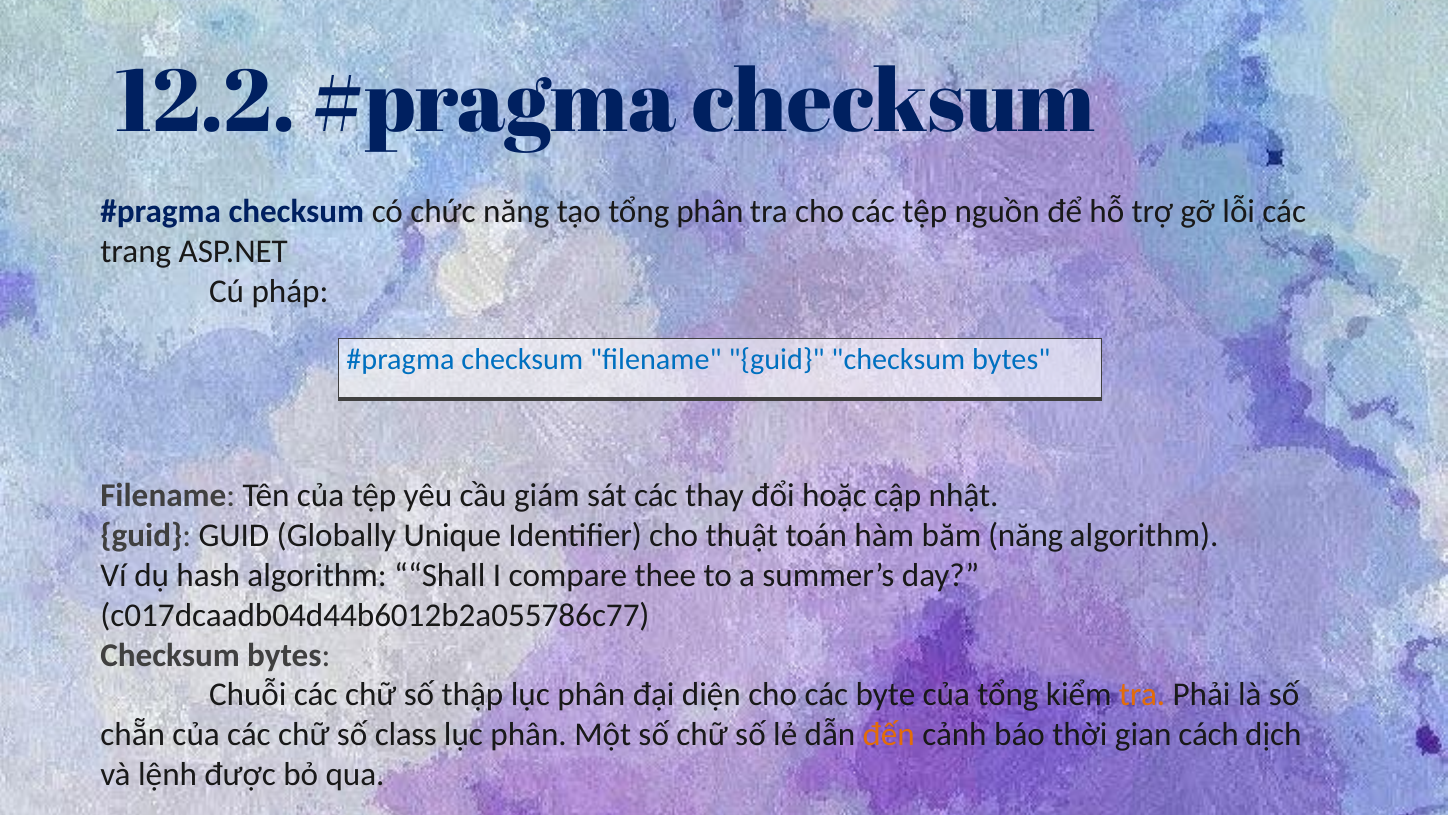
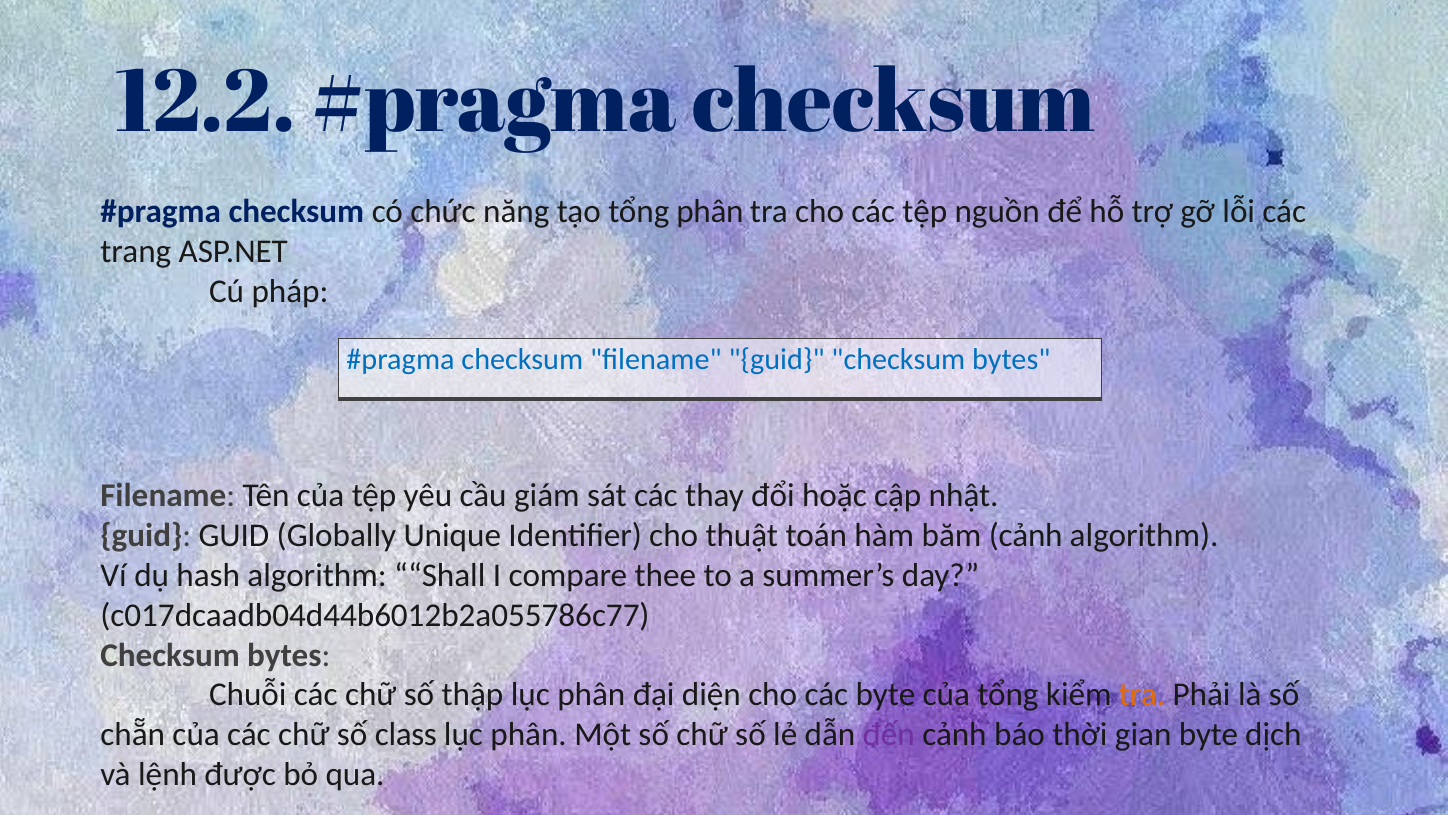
băm năng: năng -> cảnh (1026, 535)
đến colour: orange -> purple (889, 734)
gian cách: cách -> byte (1208, 734)
